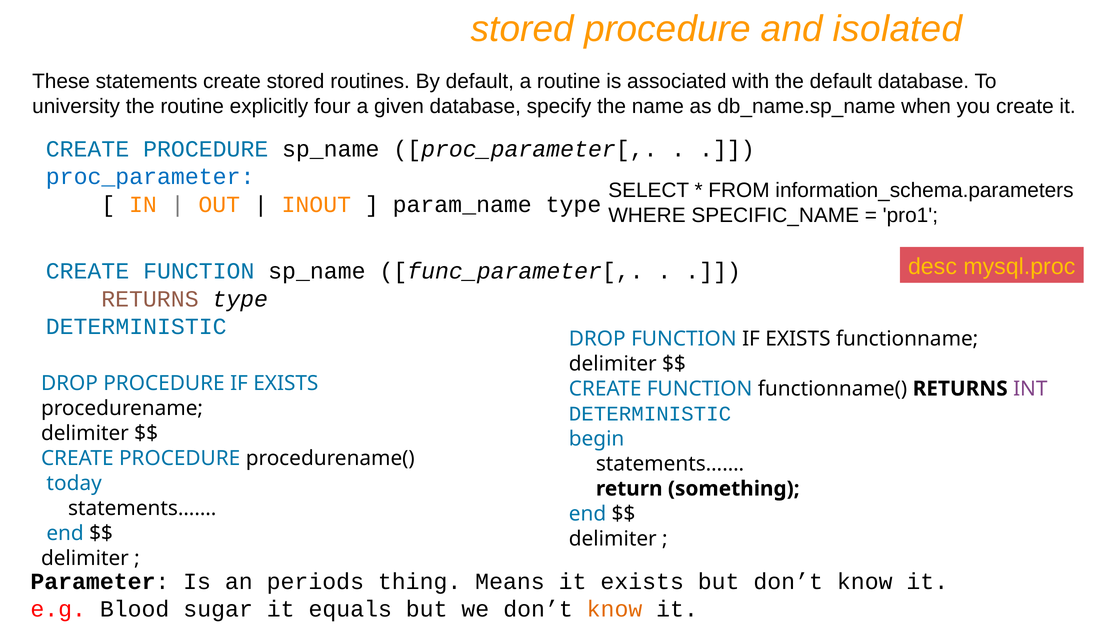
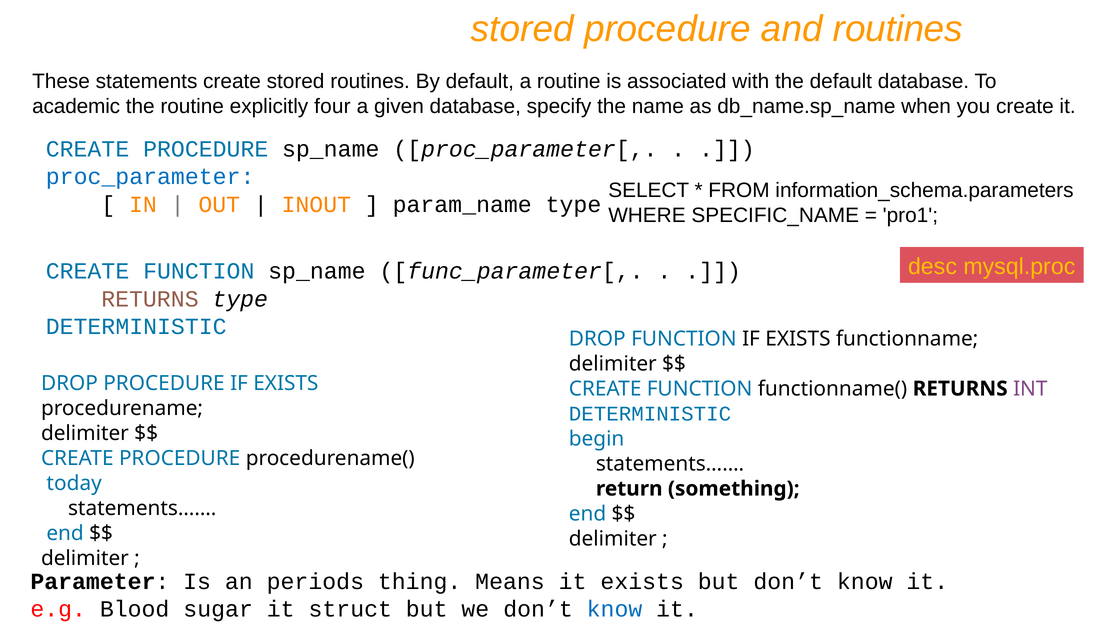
and isolated: isolated -> routines (898, 29)
university: university -> academic (76, 106)
equals: equals -> struct (350, 609)
know colour: orange -> blue (615, 609)
